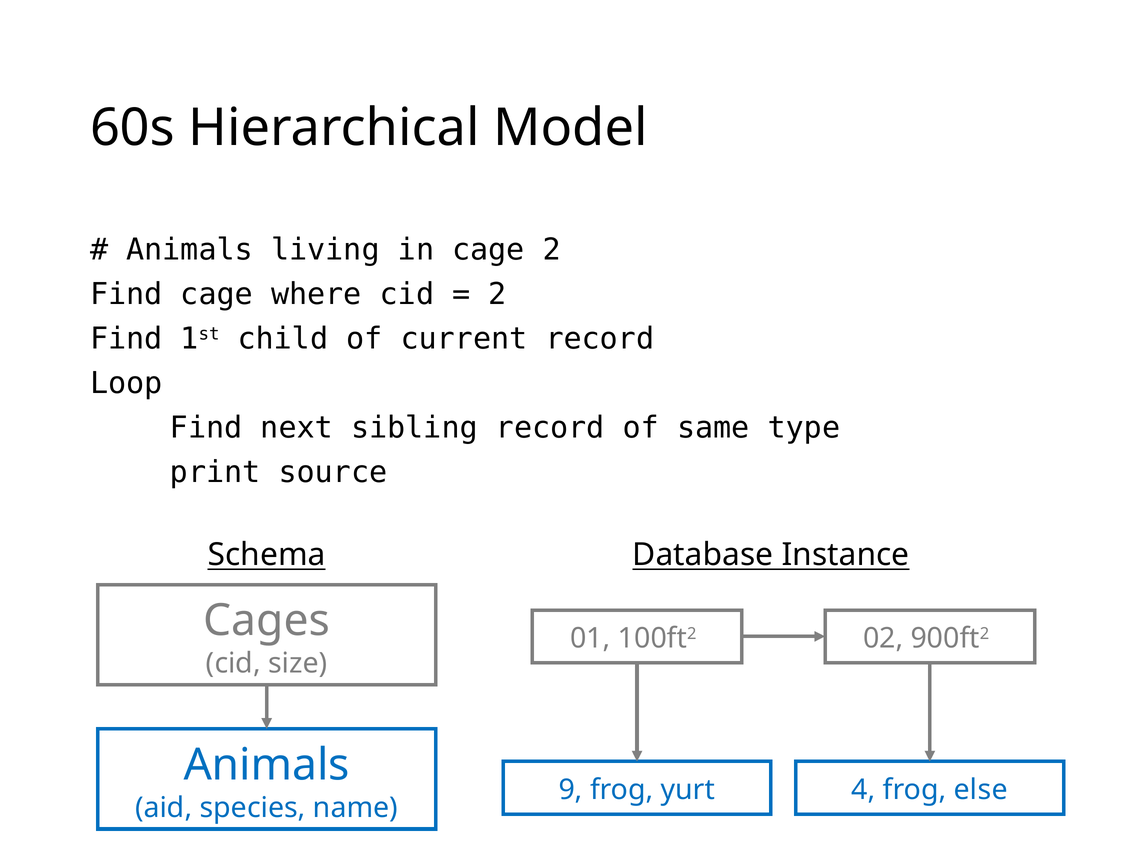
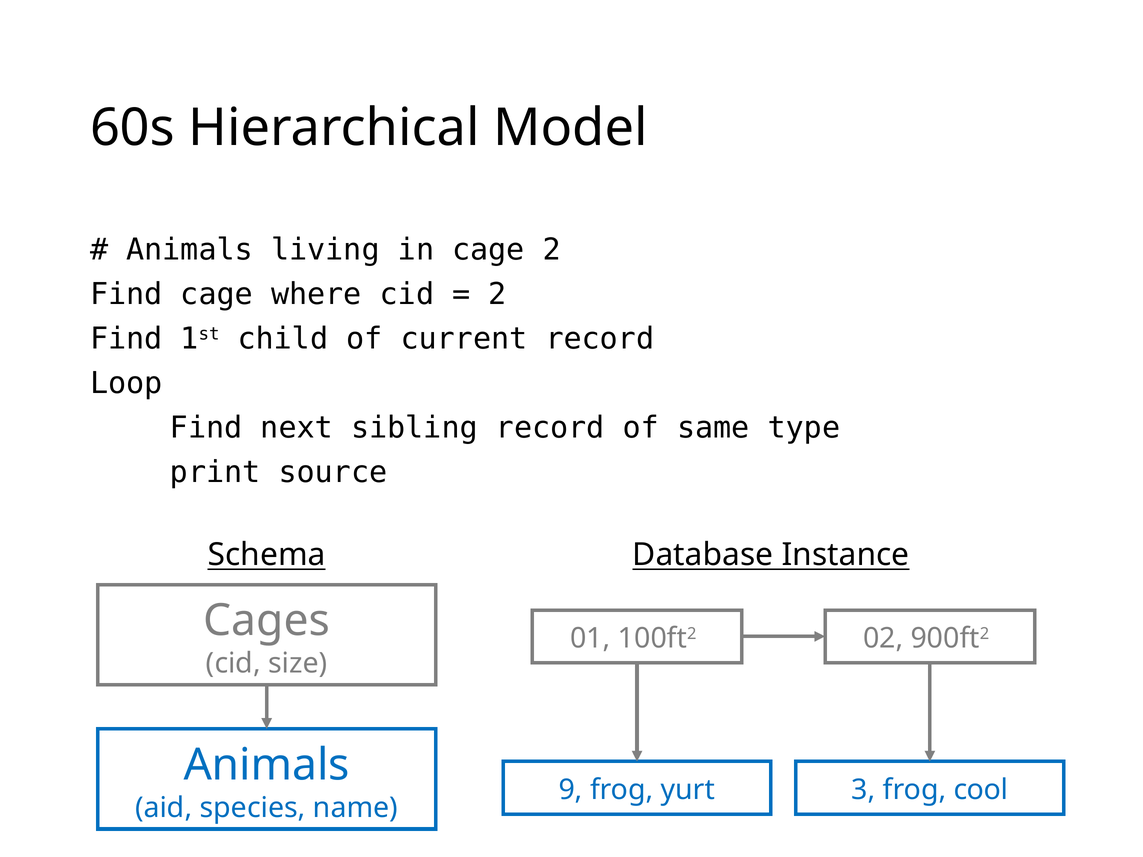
4: 4 -> 3 (863, 790)
else: else -> cool (981, 790)
